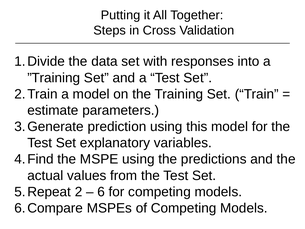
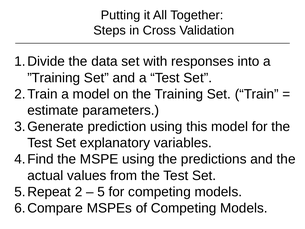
6: 6 -> 5 (101, 192)
